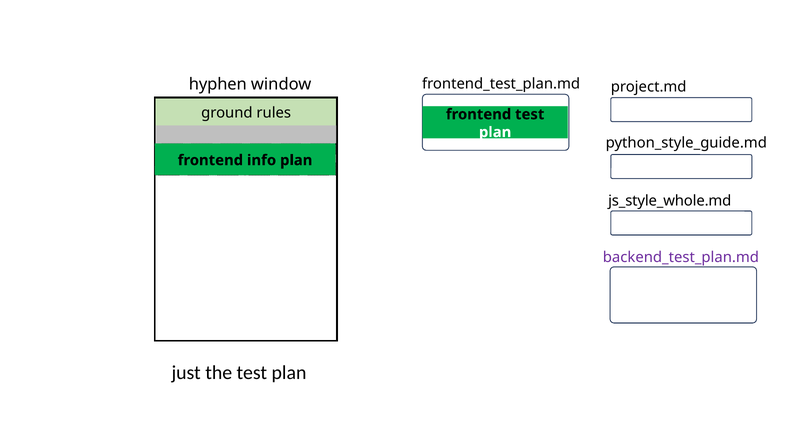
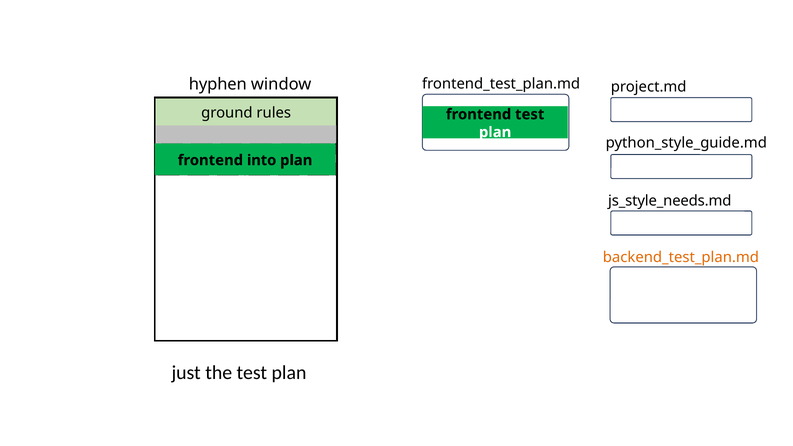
info: info -> into (262, 160)
js_style_whole.md: js_style_whole.md -> js_style_needs.md (670, 201)
backend_test_plan.md colour: purple -> orange (681, 257)
